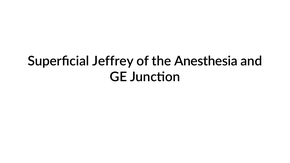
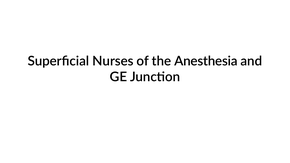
Jeffrey: Jeffrey -> Nurses (113, 61)
